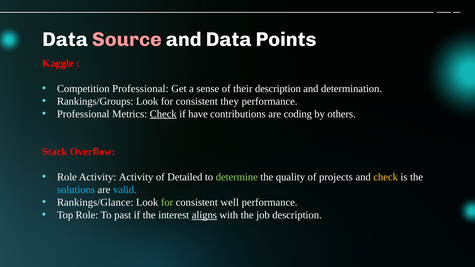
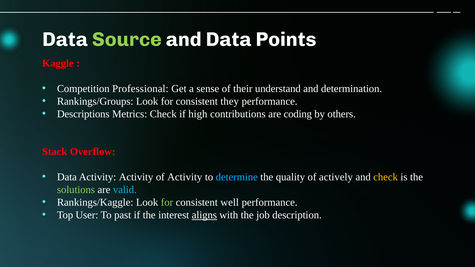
Source colour: pink -> light green (127, 39)
their description: description -> understand (278, 89)
Professional: Professional -> Descriptions (83, 114)
Check underline: present -> none (163, 114)
have: have -> high (198, 114)
Role: Role -> Data (67, 177)
of Detailed: Detailed -> Activity (185, 177)
determine colour: light green -> light blue (237, 177)
projects: projects -> actively (336, 177)
solutions colour: light blue -> light green (76, 190)
Rankings/Glance: Rankings/Glance -> Rankings/Kaggle (95, 203)
Top Role: Role -> User (87, 215)
